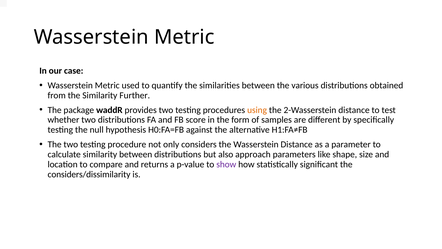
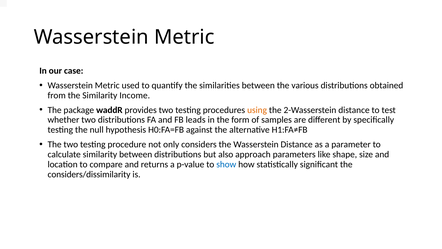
Further: Further -> Income (135, 95)
score: score -> leads (196, 120)
show colour: purple -> blue (226, 164)
